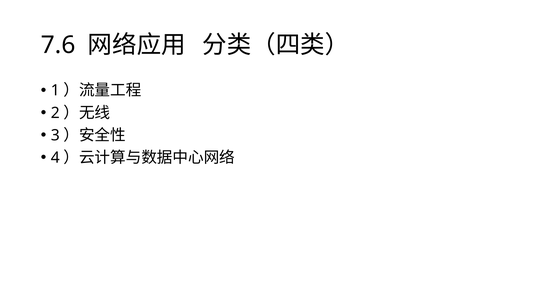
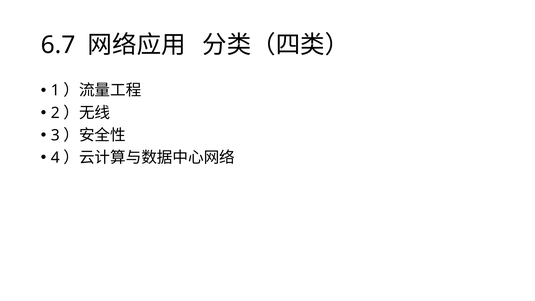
7.6: 7.6 -> 6.7 (58, 45)
